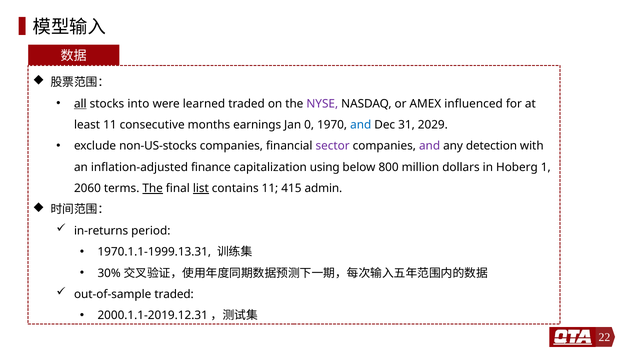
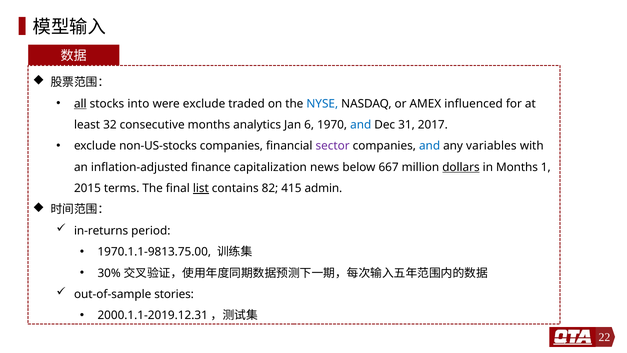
were learned: learned -> exclude (204, 104)
NYSE colour: purple -> blue (322, 104)
least 11: 11 -> 32 (110, 125)
earnings: earnings -> analytics (257, 125)
0: 0 -> 6 (309, 125)
2029: 2029 -> 2017 (433, 125)
and colour: purple -> blue (430, 146)
detection: detection -> variables (491, 146)
using: using -> news (325, 167)
800: 800 -> 667 (389, 167)
dollars underline: none -> present (461, 167)
in Hoberg: Hoberg -> Months (517, 167)
2060: 2060 -> 2015 (87, 188)
The underline: present -> none (153, 188)
contains 11: 11 -> 82 (270, 188)
1970.1.1-1999.13.31: 1970.1.1-1999.13.31 -> 1970.1.1-9813.75.00 (154, 252)
out-of-sample traded: traded -> stories (174, 294)
